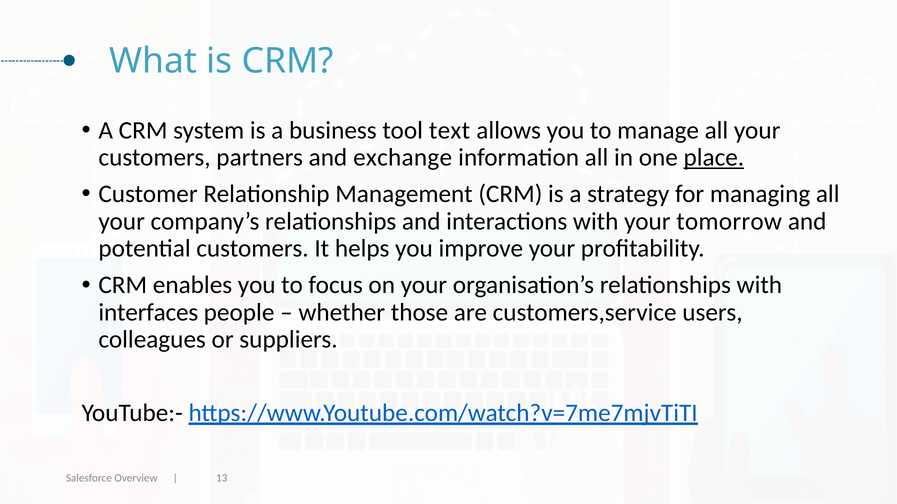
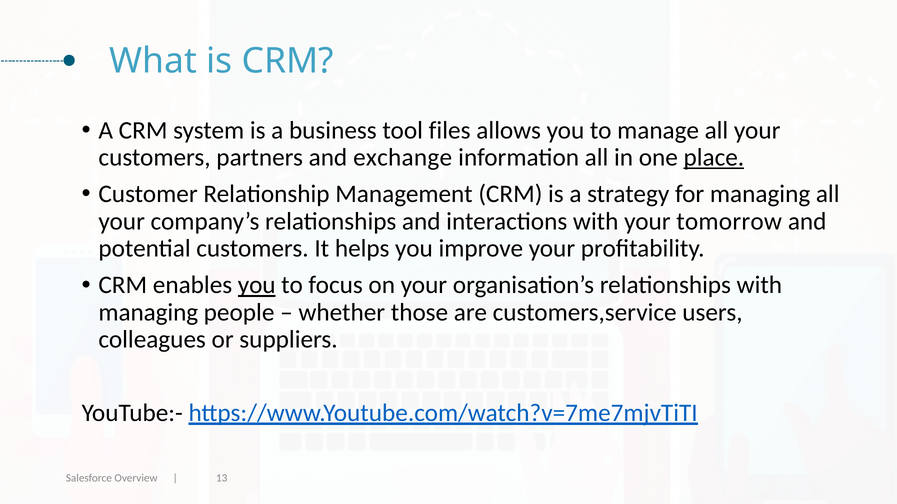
text: text -> files (450, 130)
you underline: none -> present (257, 285)
interfaces: interfaces -> managing (148, 313)
